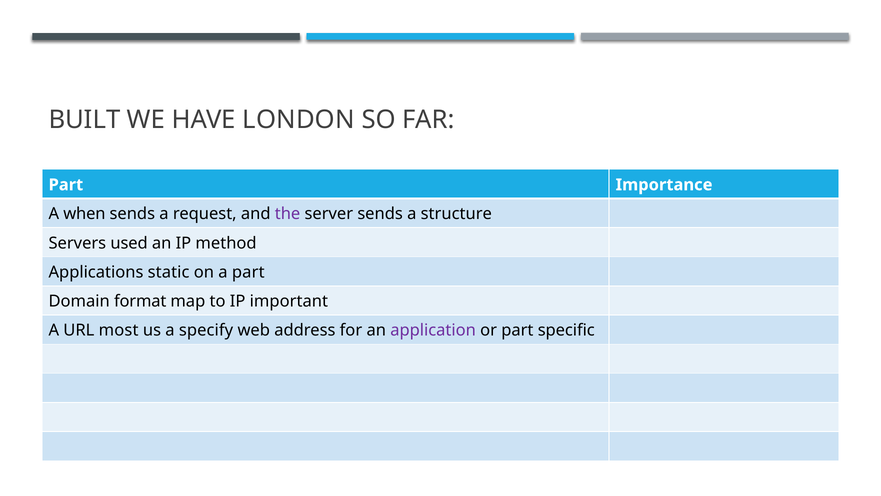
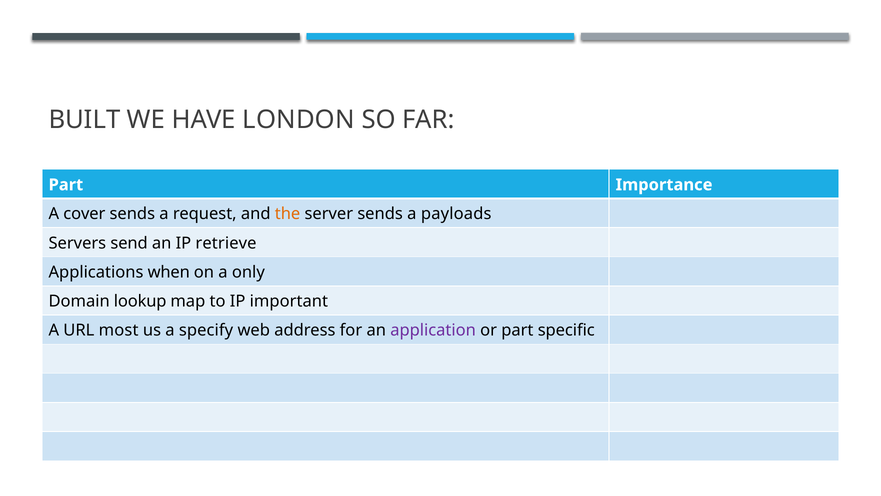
when: when -> cover (84, 214)
the colour: purple -> orange (288, 214)
structure: structure -> payloads (456, 214)
used: used -> send (129, 243)
method: method -> retrieve (226, 243)
static: static -> when (169, 272)
a part: part -> only (248, 272)
format: format -> lookup (140, 301)
